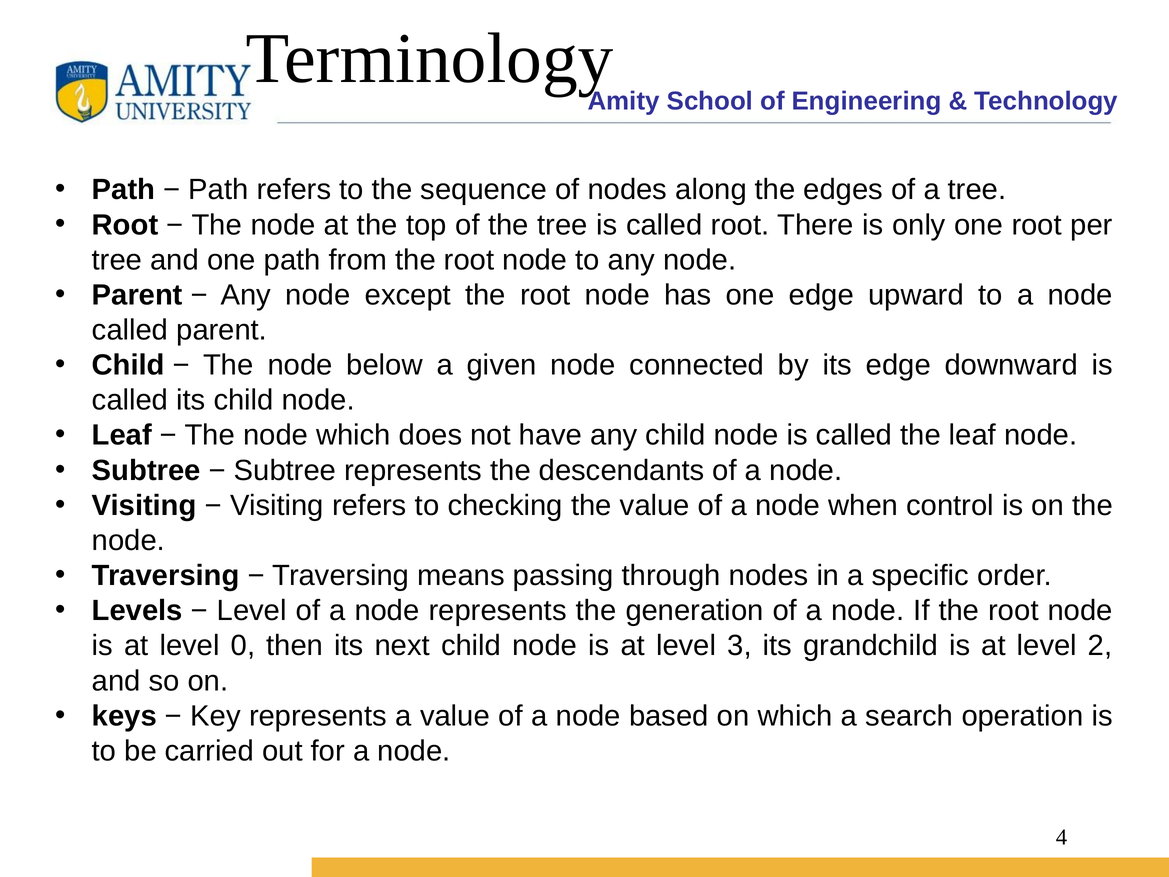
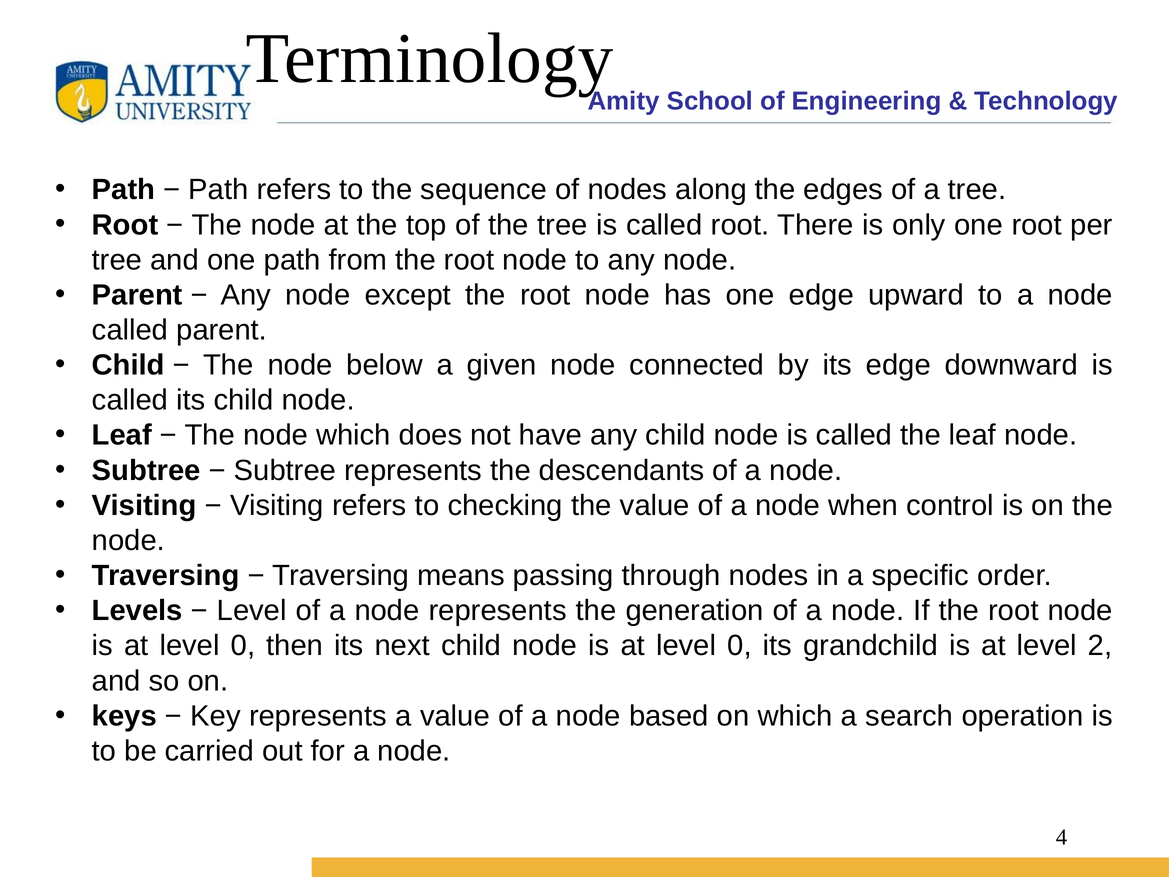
3: 3 -> 0 (740, 646)
